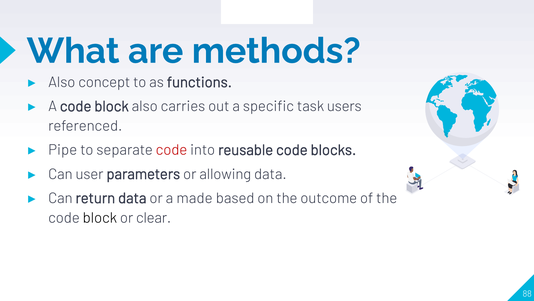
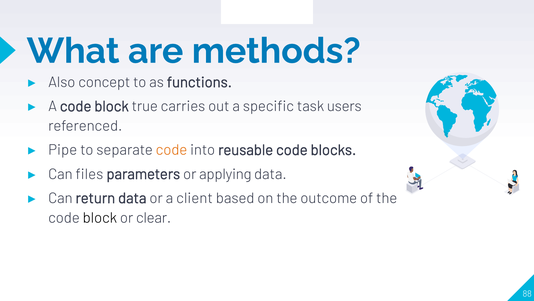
block also: also -> true (145, 106)
code colour: red -> orange (171, 150)
user: user -> files (89, 174)
allowing: allowing -> applying (225, 174)
made: made -> client (195, 198)
